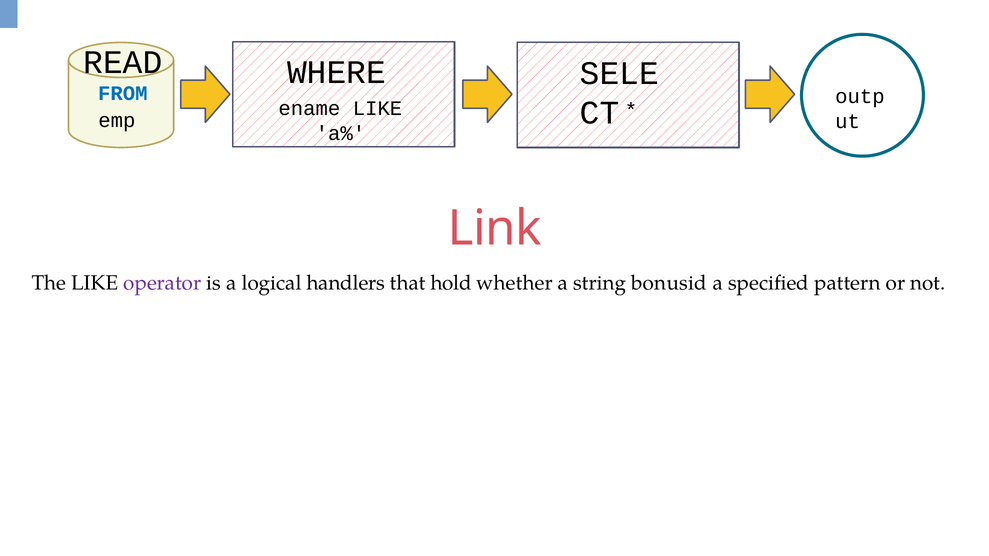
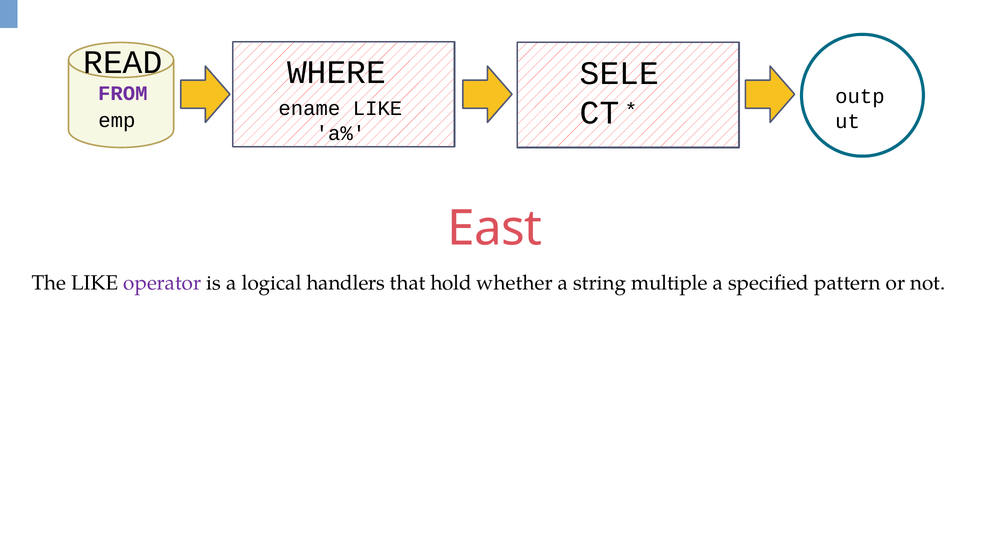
FROM colour: blue -> purple (123, 94)
Link: Link -> East (495, 228)
bonusid: bonusid -> multiple (669, 283)
